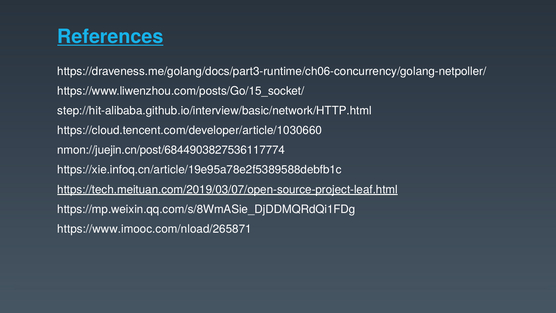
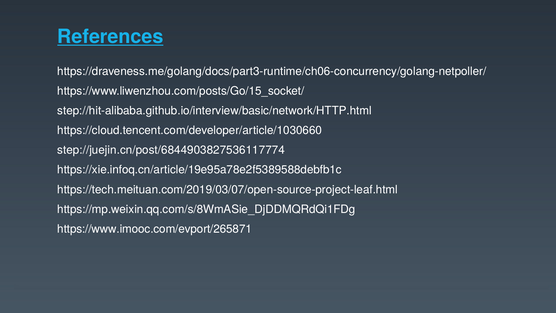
nmon://juejin.cn/post/6844903827536117774: nmon://juejin.cn/post/6844903827536117774 -> step://juejin.cn/post/6844903827536117774 (171, 150)
https://tech.meituan.com/2019/03/07/open-source-project-leaf.html underline: present -> none (228, 189)
https://www.imooc.com/nload/265871: https://www.imooc.com/nload/265871 -> https://www.imooc.com/evport/265871 (155, 229)
